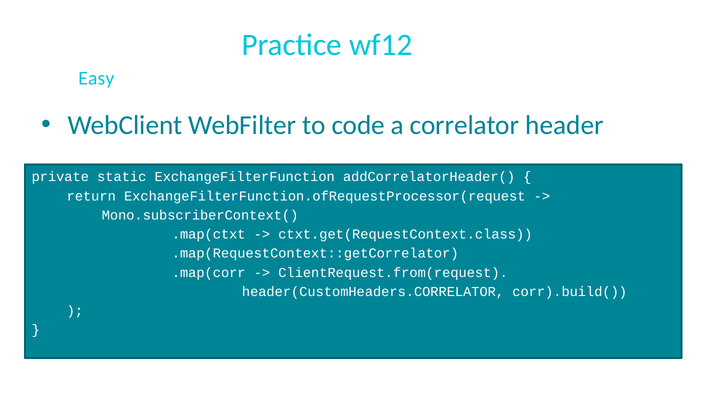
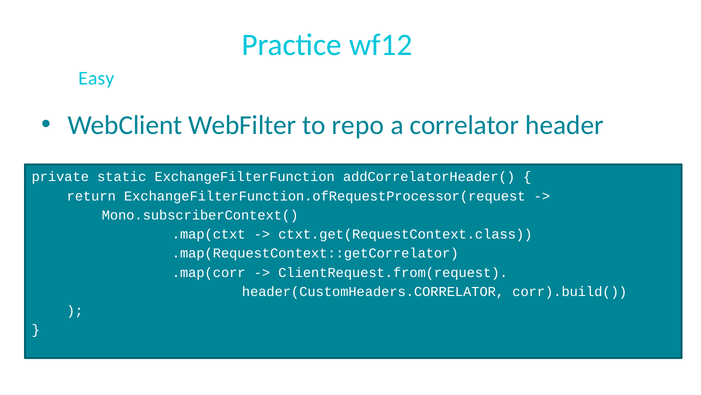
code: code -> repo (358, 125)
